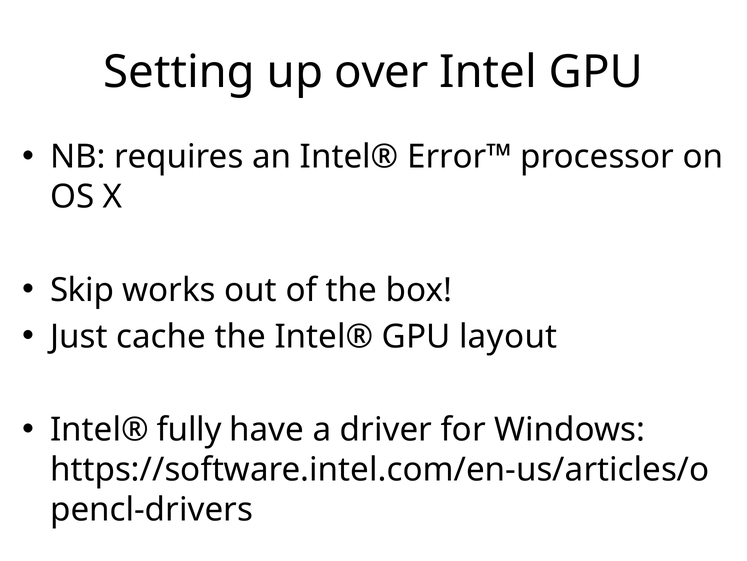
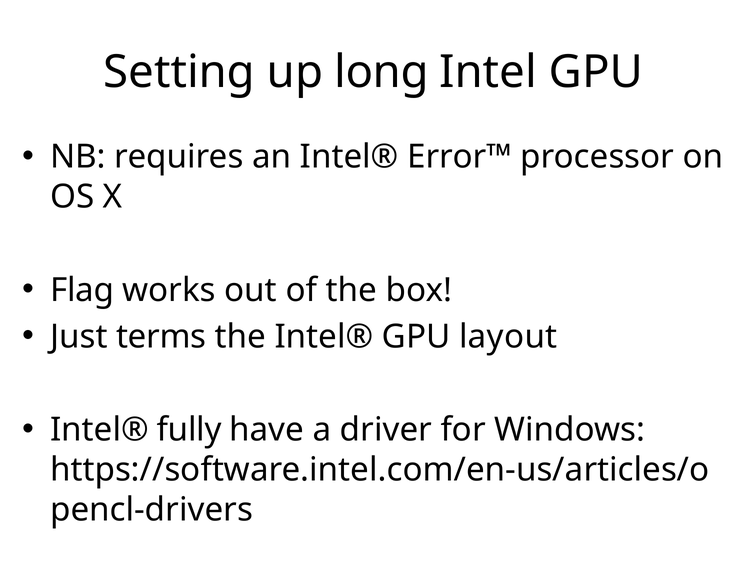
over: over -> long (381, 72)
Skip: Skip -> Flag (82, 290)
cache: cache -> terms (161, 336)
